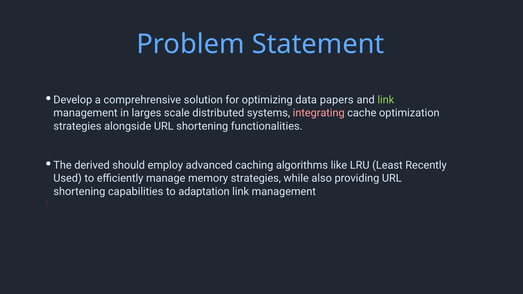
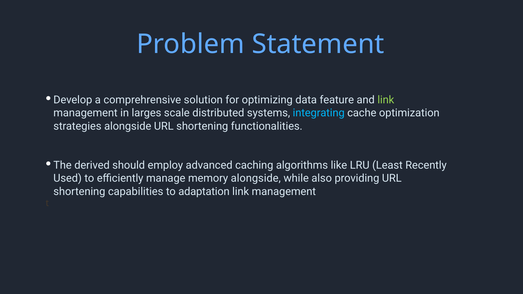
papers: papers -> feature (337, 100)
integrating colour: pink -> light blue (319, 113)
memory strategies: strategies -> alongside (256, 179)
